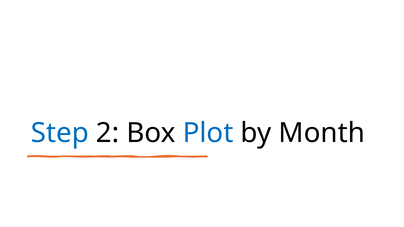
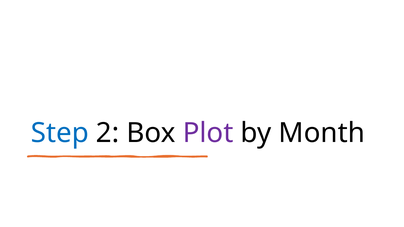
Plot colour: blue -> purple (208, 133)
